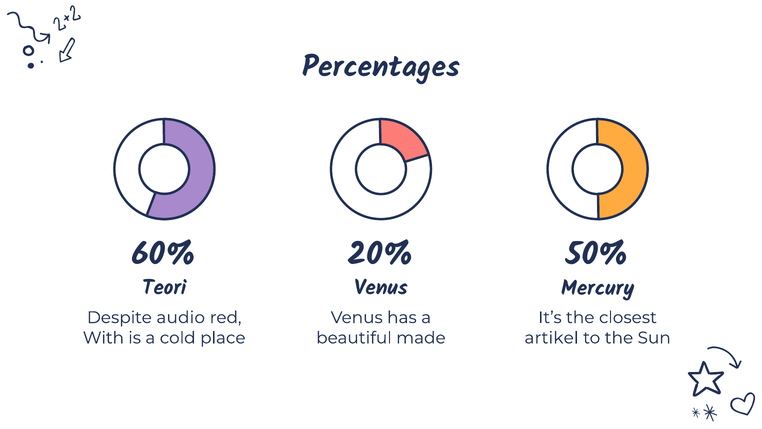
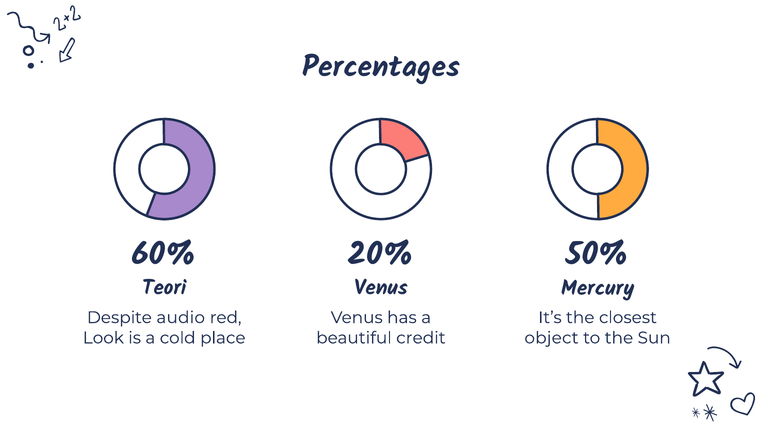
With: With -> Look (103, 338)
made: made -> credit (421, 338)
artikel: artikel -> object (551, 338)
